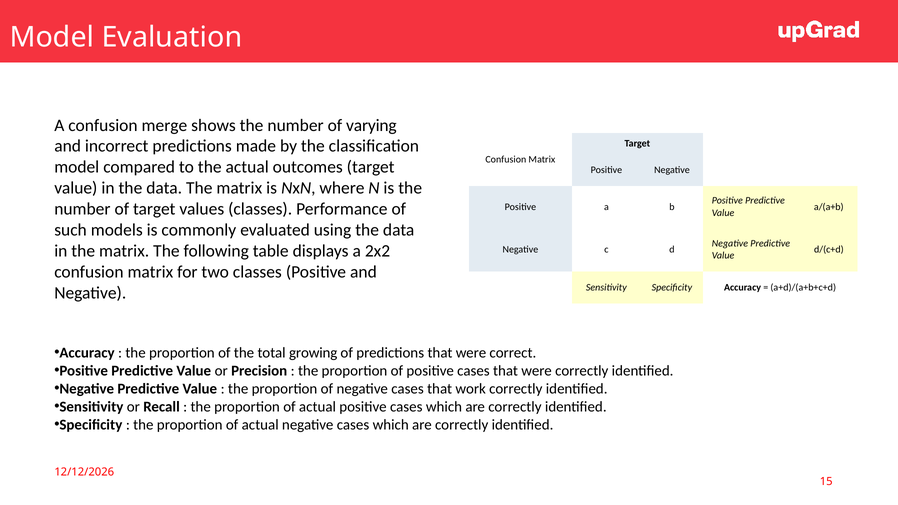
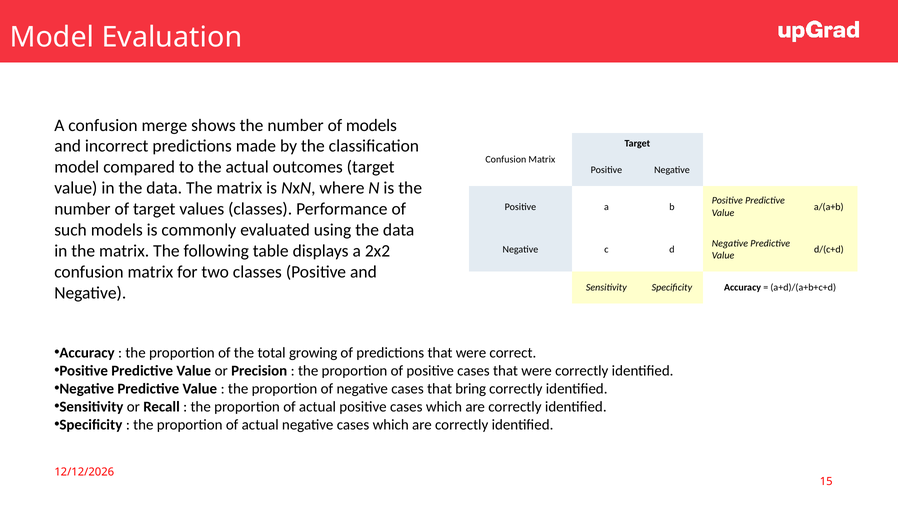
of varying: varying -> models (371, 125)
work: work -> bring (471, 389)
